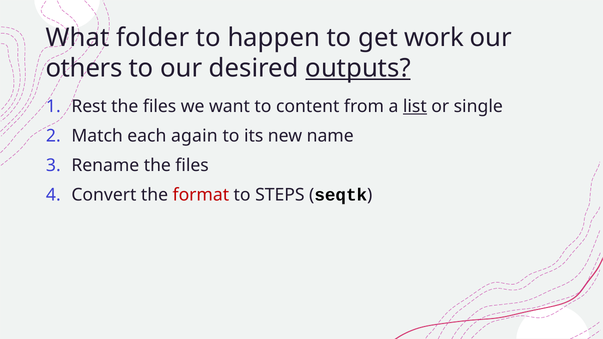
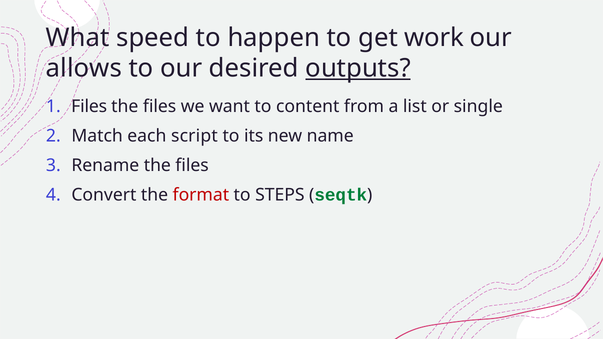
folder: folder -> speed (153, 38)
others: others -> allows (84, 68)
Rest: Rest -> Files (89, 106)
list underline: present -> none (415, 106)
again: again -> script (194, 136)
seqtk colour: black -> green (341, 195)
